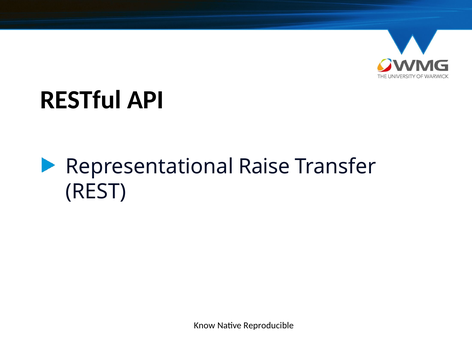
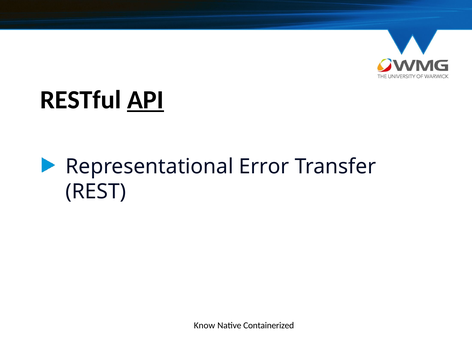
API underline: none -> present (145, 100)
Raise: Raise -> Error (264, 166)
Reproducible: Reproducible -> Containerized (269, 325)
